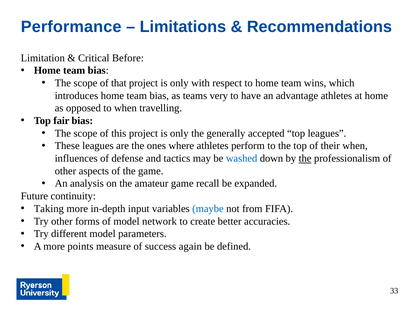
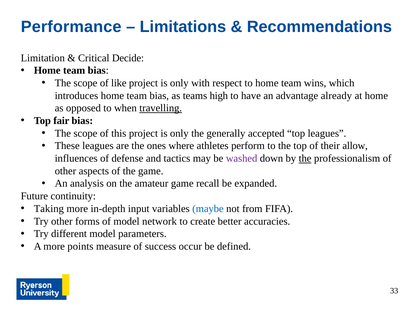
Before: Before -> Decide (128, 58)
that: that -> like (119, 83)
very: very -> high (219, 95)
advantage athletes: athletes -> already (336, 95)
travelling underline: none -> present (161, 108)
their when: when -> allow (355, 146)
washed colour: blue -> purple (242, 158)
again: again -> occur (190, 246)
